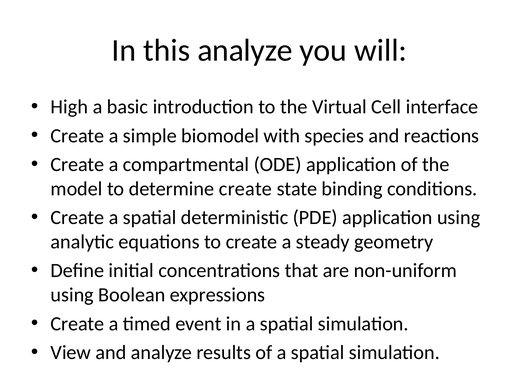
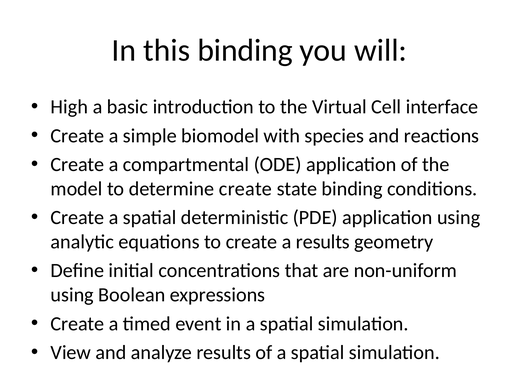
this analyze: analyze -> binding (245, 50)
a steady: steady -> results (323, 242)
